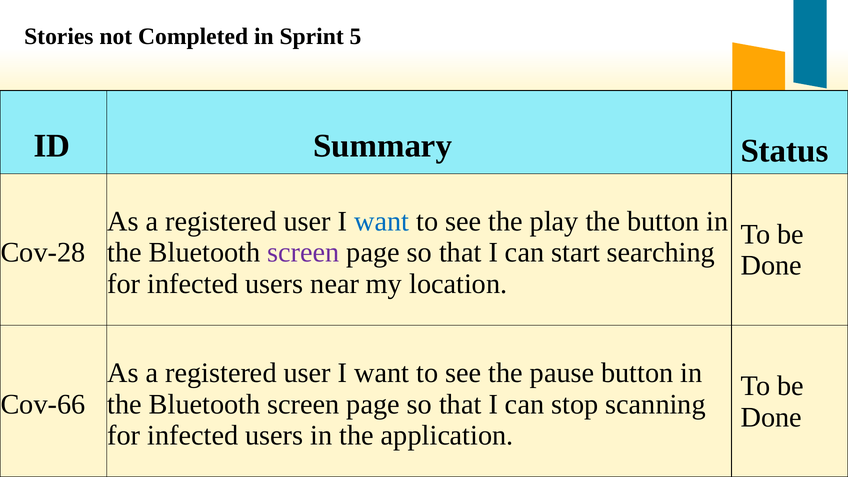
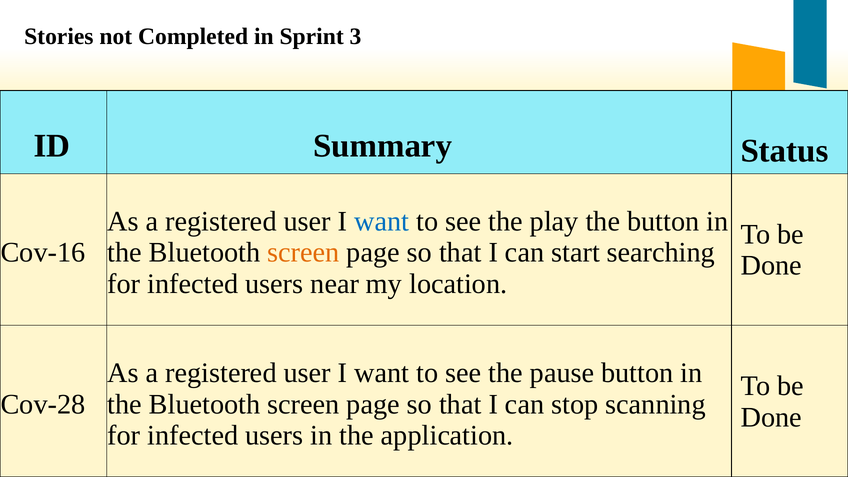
5: 5 -> 3 (356, 36)
Cov-28: Cov-28 -> Cov-16 (43, 253)
screen colour: purple -> orange (303, 253)
Cov-66: Cov-66 -> Cov-28 (43, 404)
